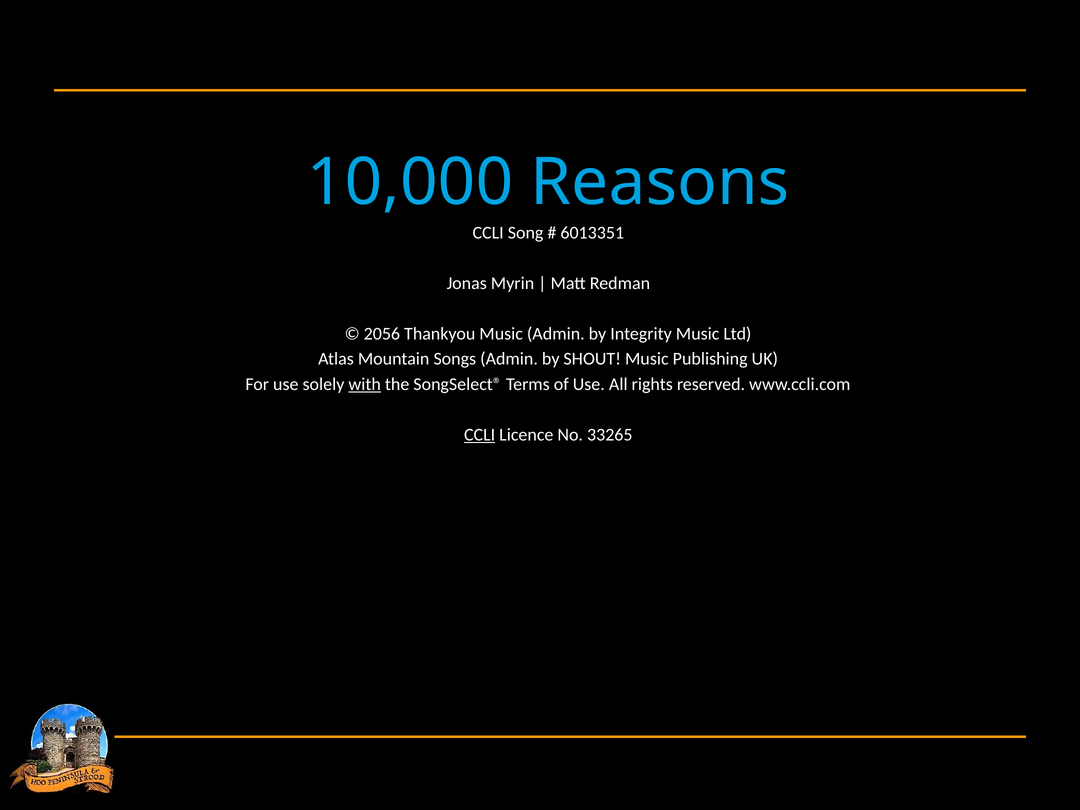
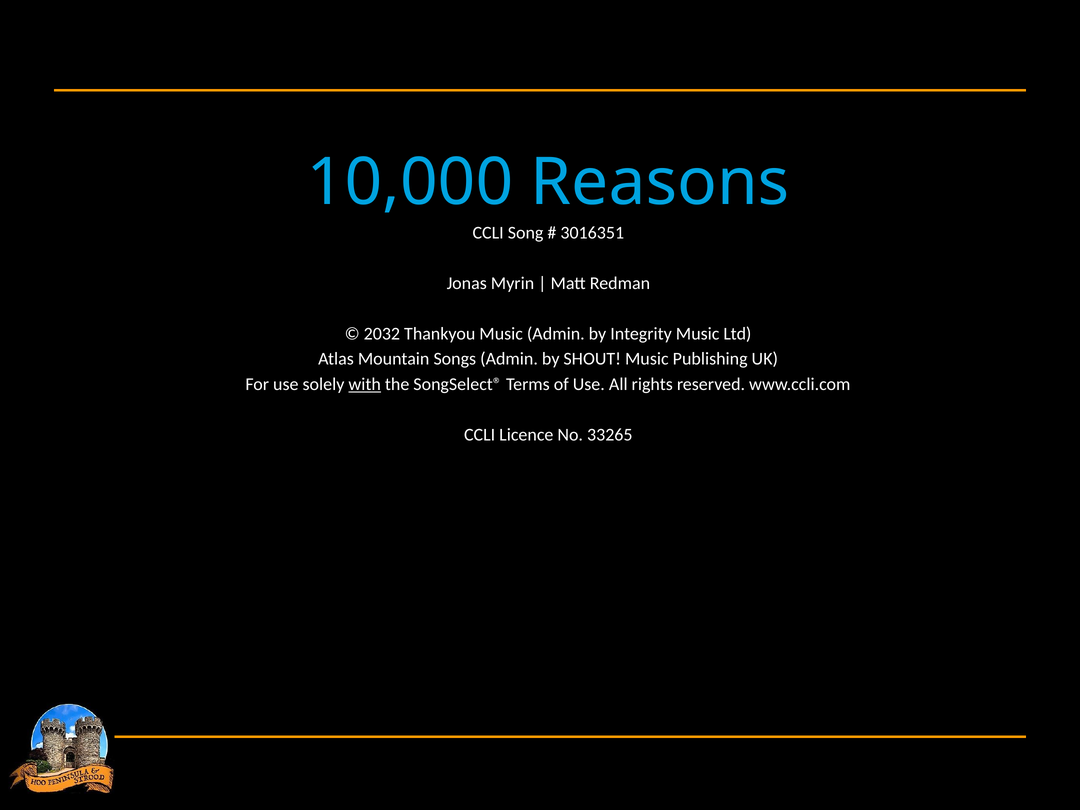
6013351: 6013351 -> 3016351 (592, 233)
2056: 2056 -> 2032 (382, 334)
CCLI underline: present -> none (480, 435)
